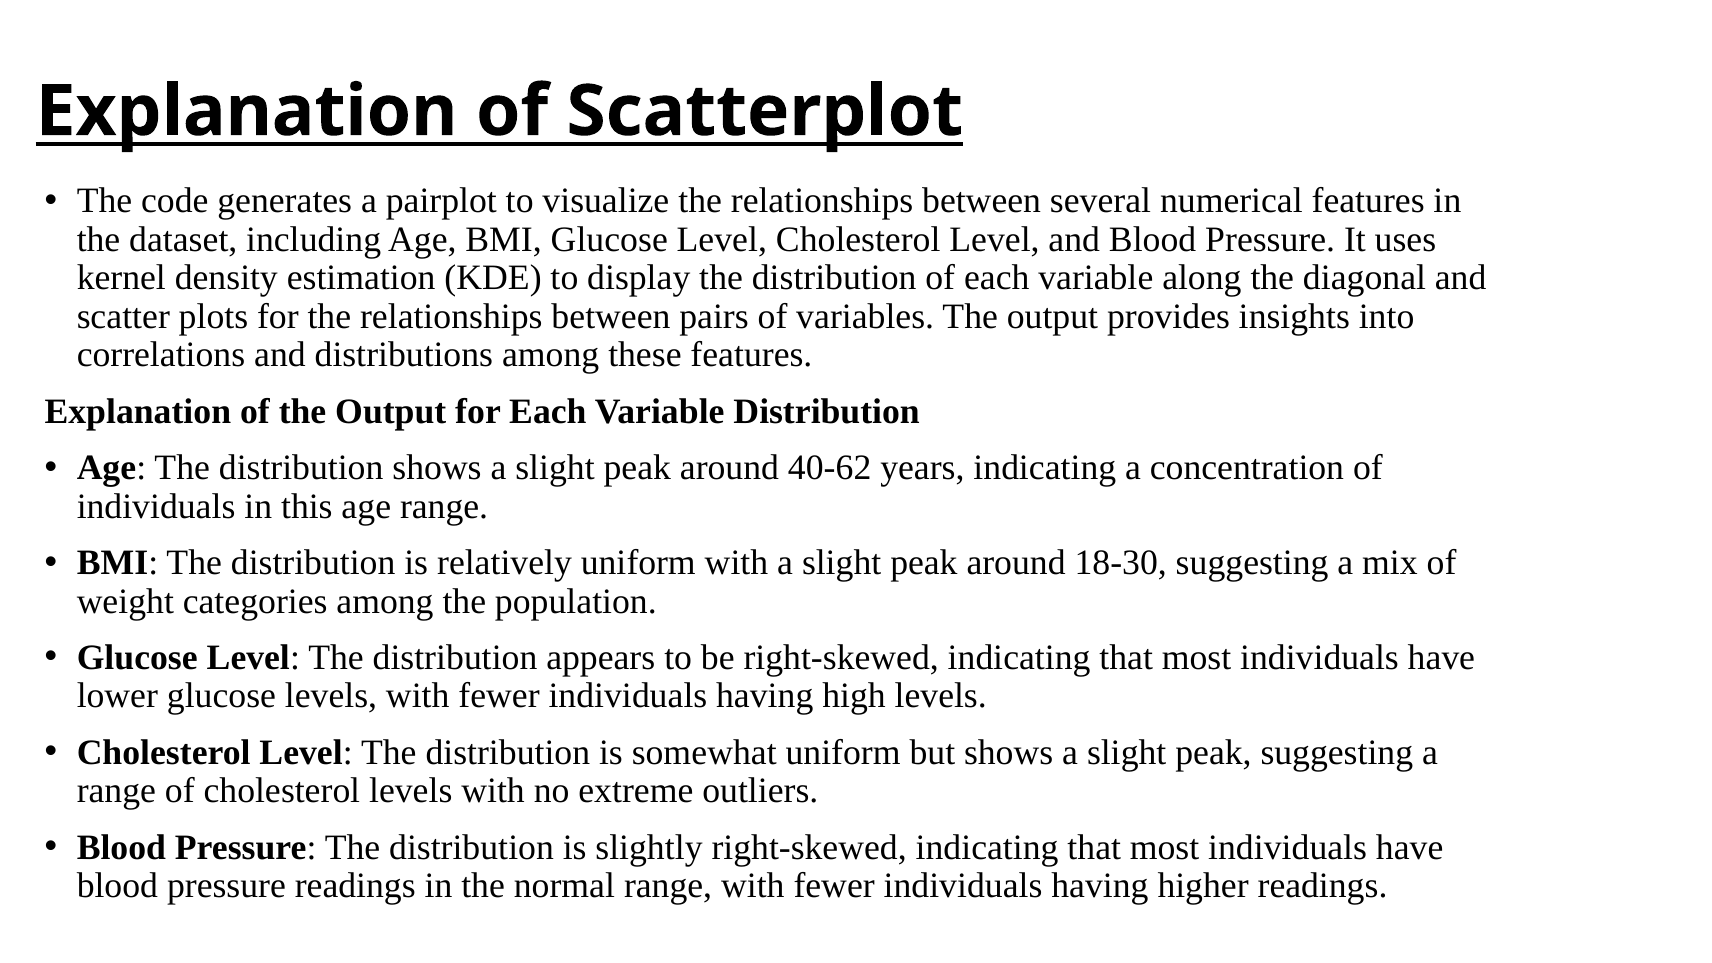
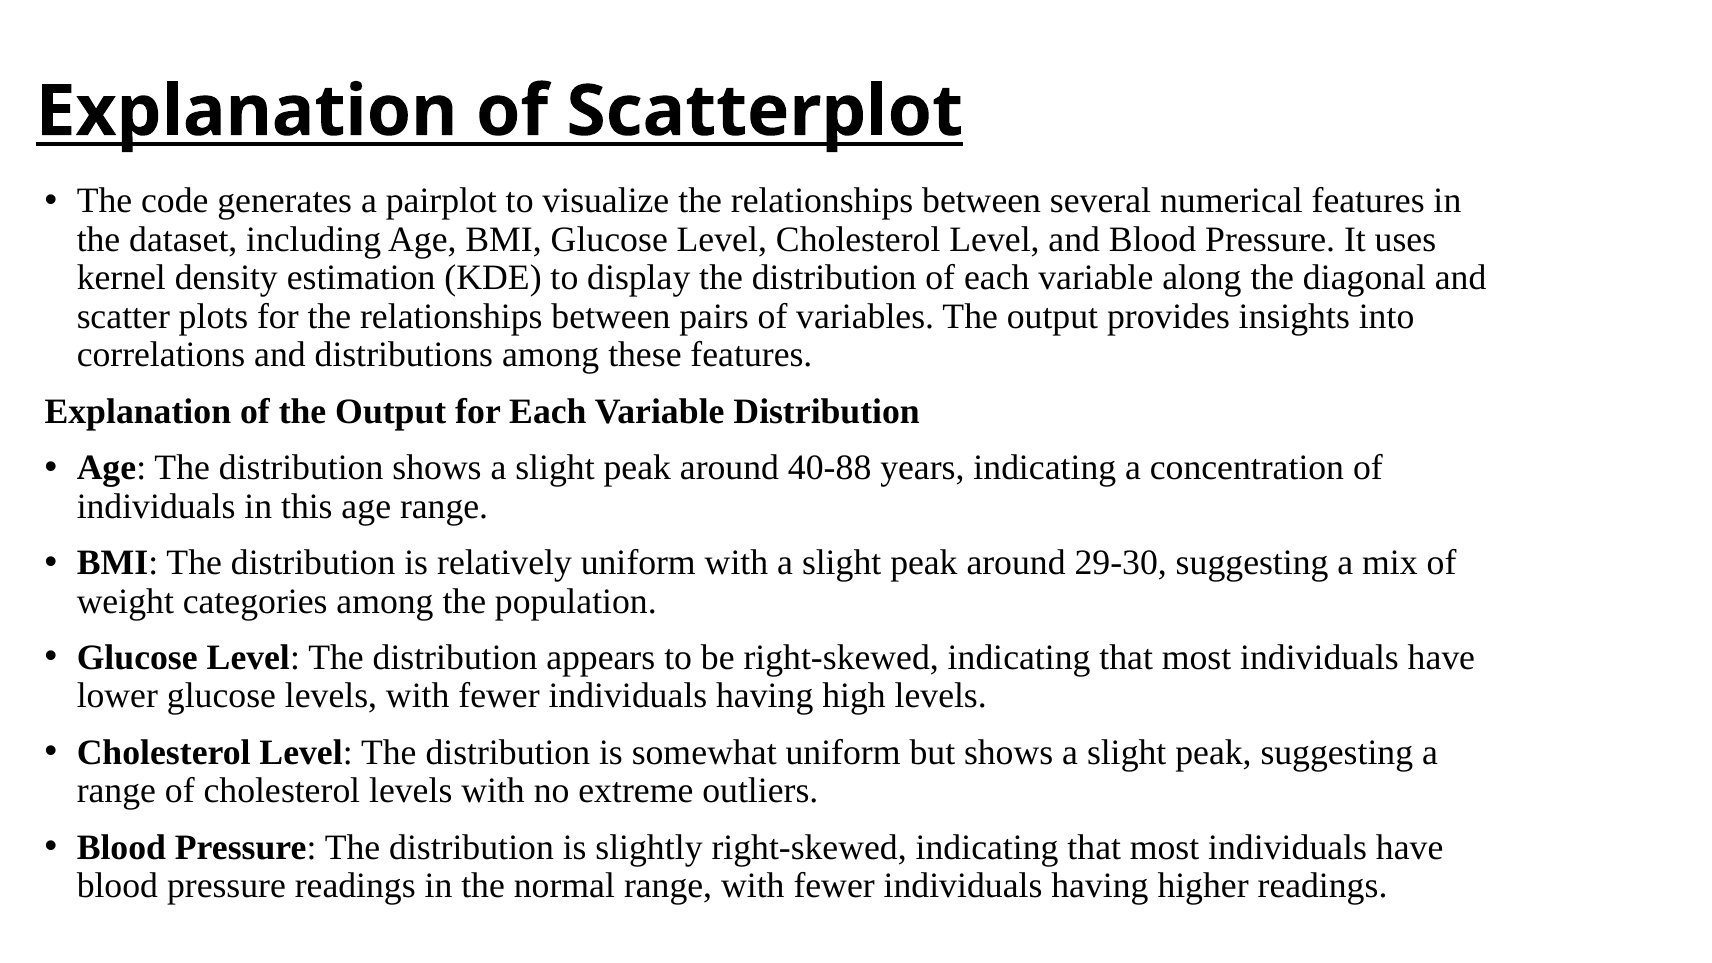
40-62: 40-62 -> 40-88 (830, 468)
18-30: 18-30 -> 29-30 (1121, 563)
